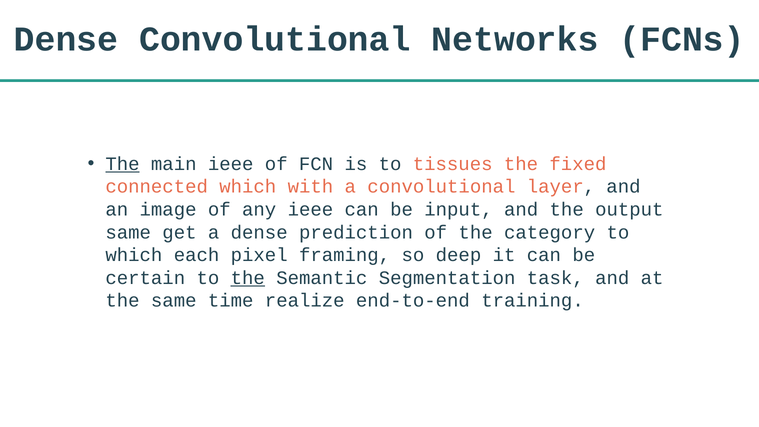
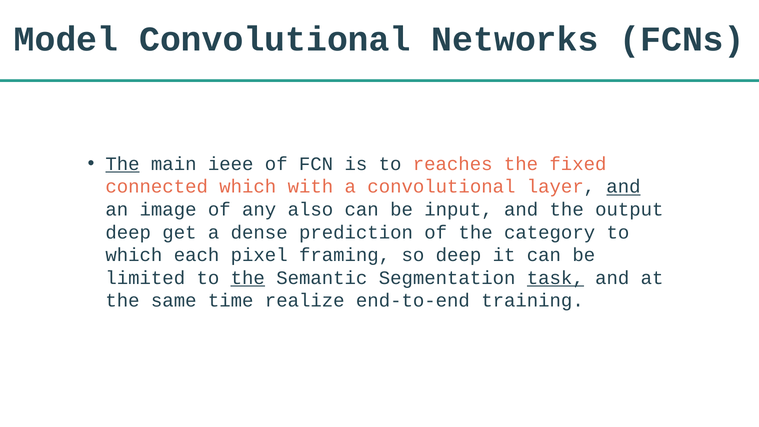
Dense: Dense -> Model (66, 39)
tissues: tissues -> reaches (453, 164)
and underline: none -> present (623, 187)
any ieee: ieee -> also (310, 209)
same: same -> deep (128, 232)
certain: certain -> limited (145, 278)
task underline: none -> present (555, 278)
